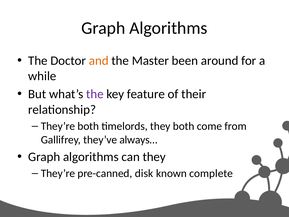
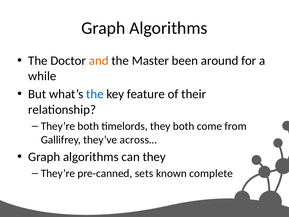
the colour: purple -> blue (95, 94)
always…: always… -> across… (138, 140)
disk: disk -> sets (144, 173)
